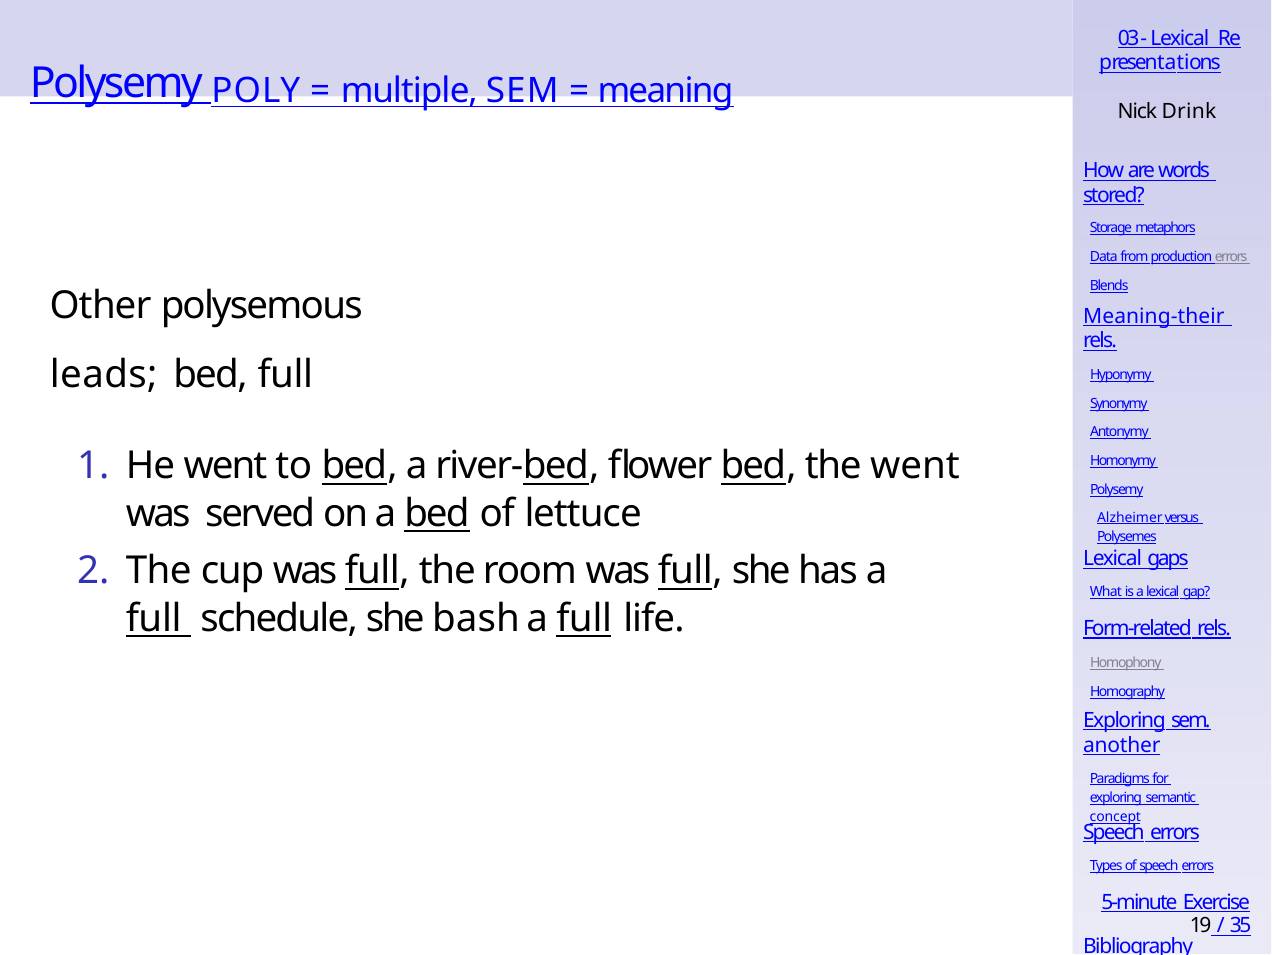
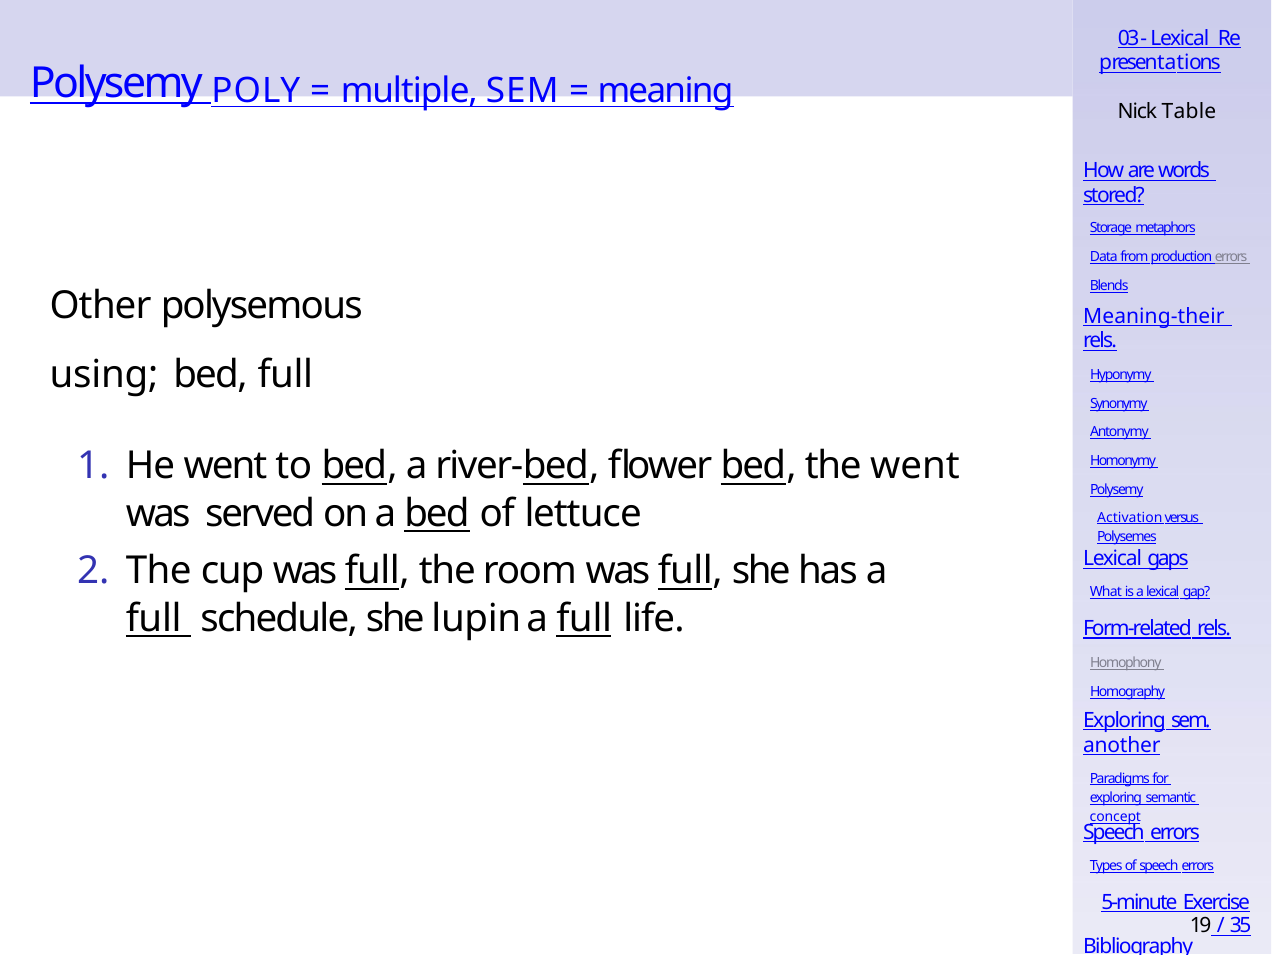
Drink: Drink -> Table (1189, 112)
leads: leads -> using (104, 375)
Alzheimer: Alzheimer -> Activation (1130, 517)
bash: bash -> lupin (476, 618)
